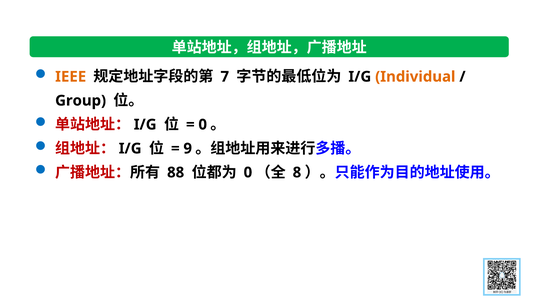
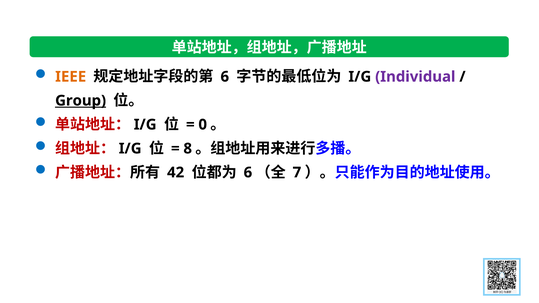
7: 7 -> 6 (225, 77)
Individual colour: orange -> purple (415, 77)
Group underline: none -> present (81, 101)
9: 9 -> 8 (188, 149)
88: 88 -> 42 (176, 173)
0: 0 -> 6 (248, 173)
8: 8 -> 7 (297, 173)
